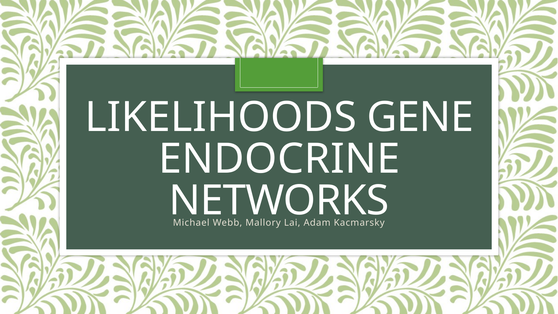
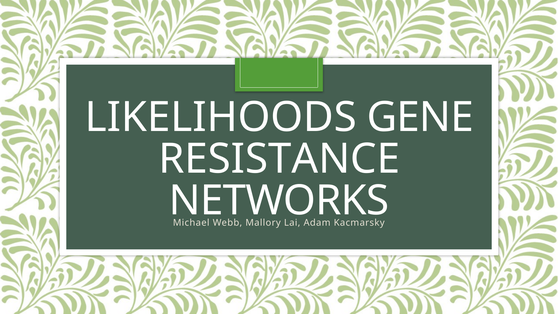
ENDOCRINE: ENDOCRINE -> RESISTANCE (279, 159)
